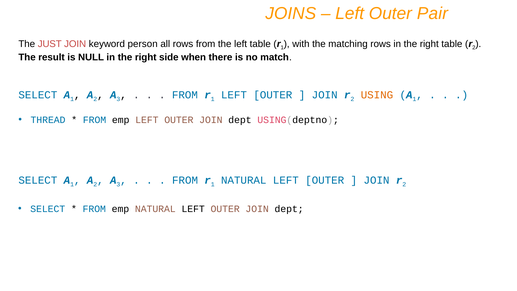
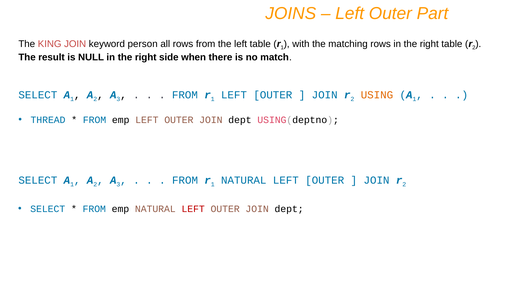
Pair: Pair -> Part (433, 13)
JUST: JUST -> KING (50, 44)
LEFT colour: black -> red (193, 209)
